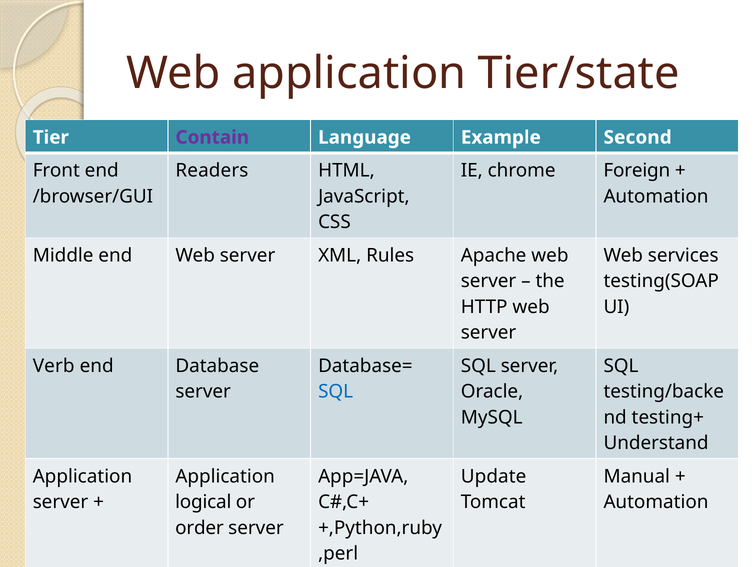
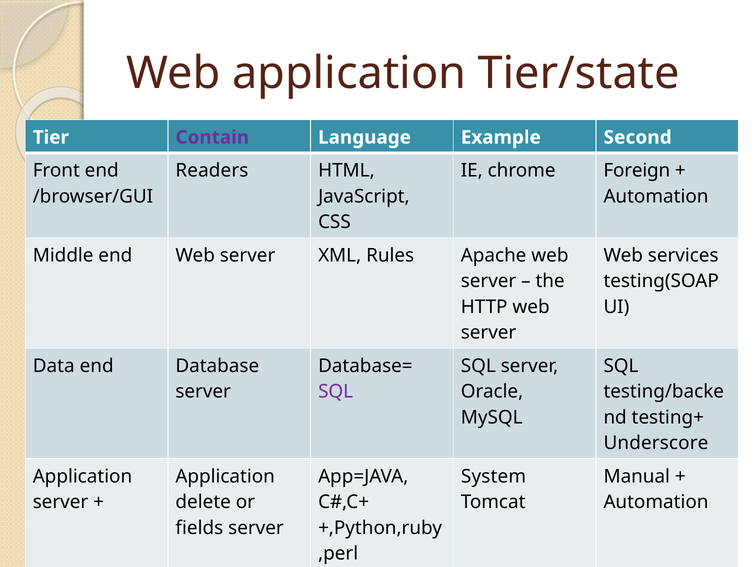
Verb: Verb -> Data (54, 366)
SQL colour: blue -> purple (336, 392)
Understand: Understand -> Underscore (656, 443)
Update: Update -> System (494, 476)
logical: logical -> delete (203, 502)
order: order -> fields (199, 528)
